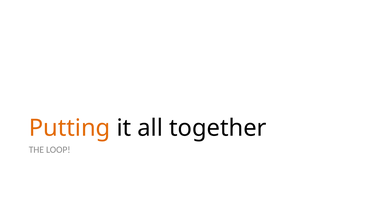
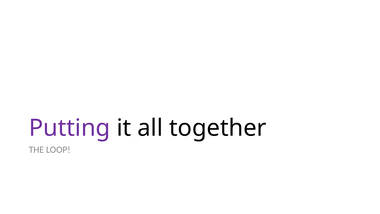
Putting colour: orange -> purple (70, 128)
